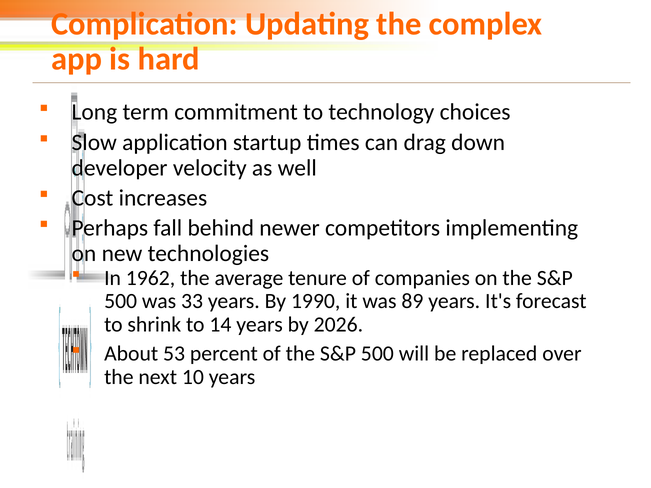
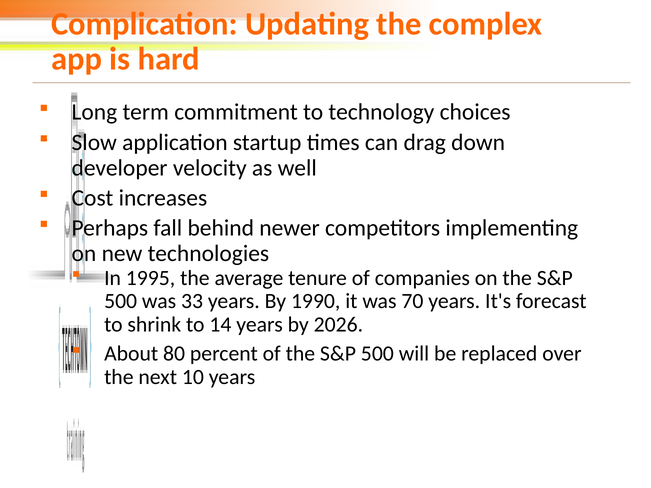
1962: 1962 -> 1995 (151, 278)
89: 89 -> 70 (412, 301)
53: 53 -> 80 (174, 354)
